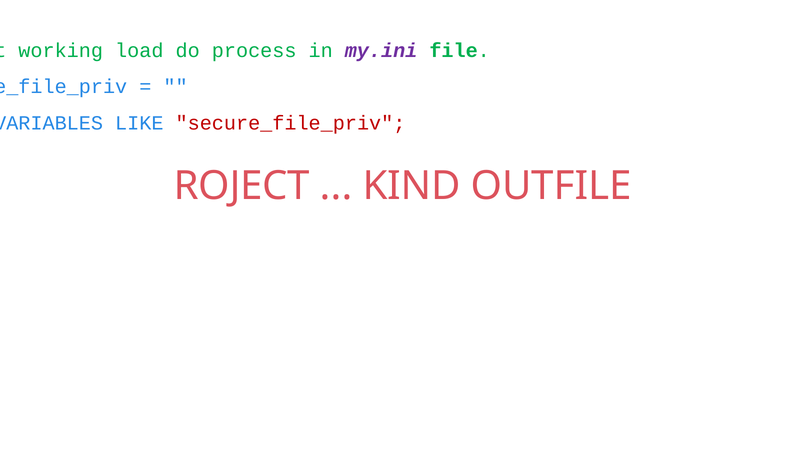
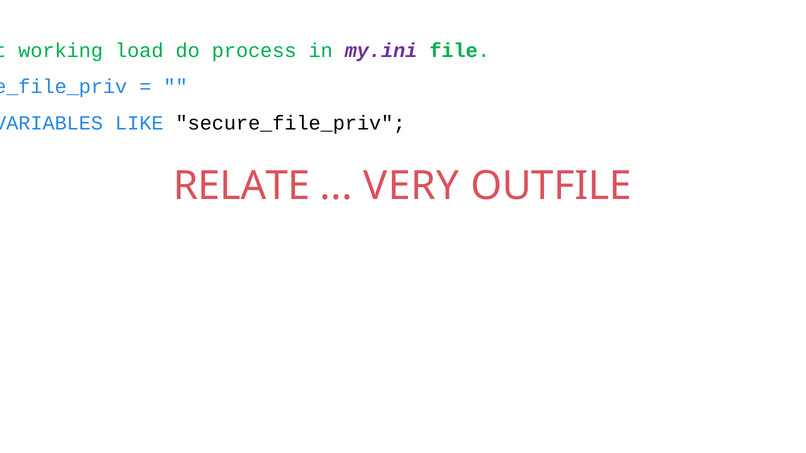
secure_file_priv colour: red -> black (290, 123)
ROJECT: ROJECT -> RELATE (242, 186)
KIND: KIND -> VERY (411, 186)
